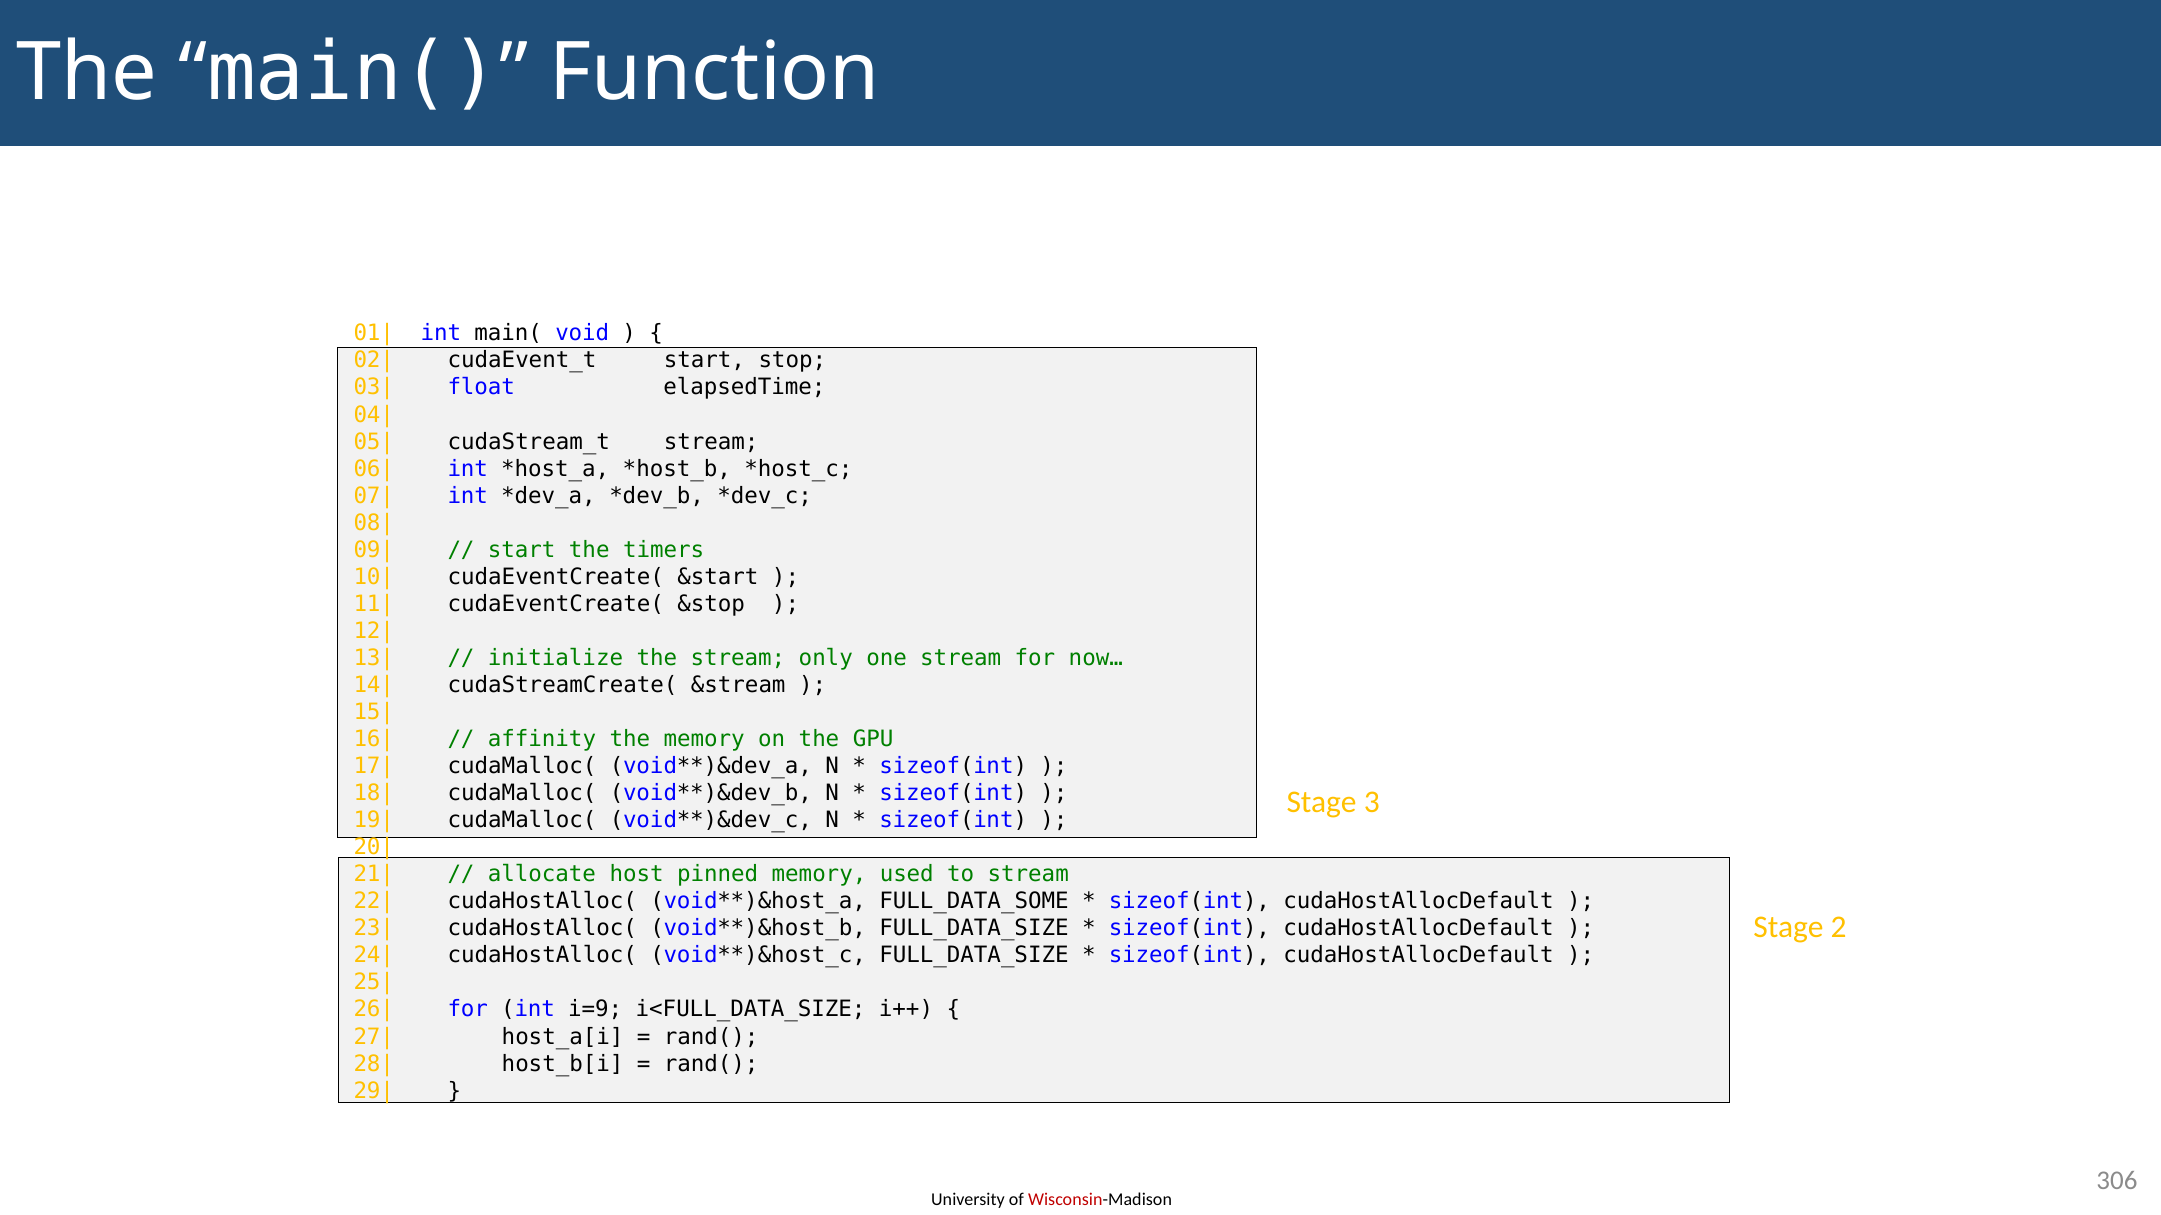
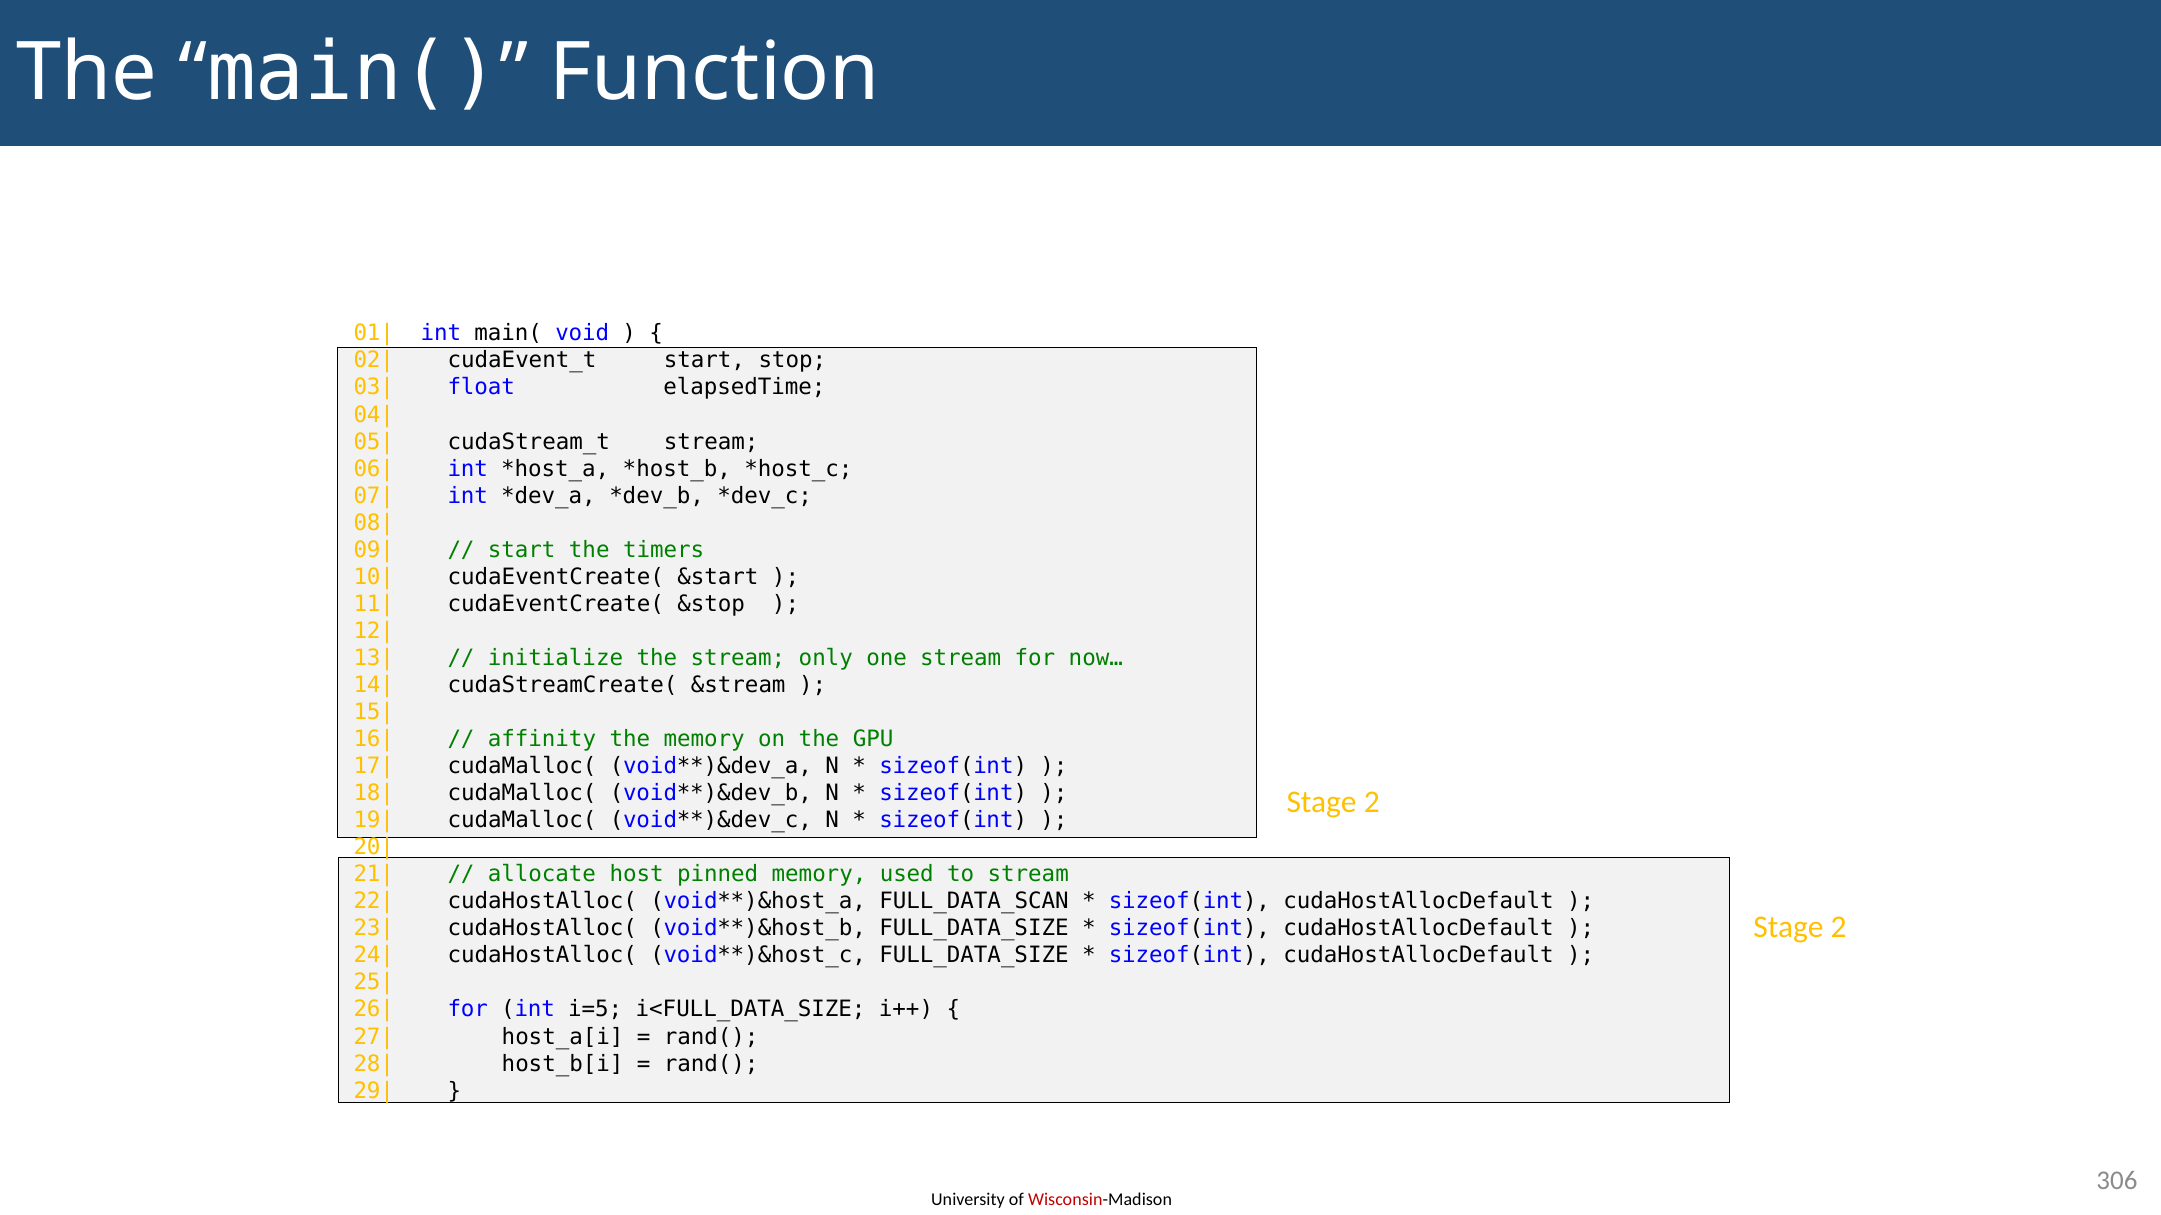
3: 3 -> 2 (1372, 803)
FULL_DATA_SOME: FULL_DATA_SOME -> FULL_DATA_SCAN (974, 902)
i=9: i=9 -> i=5 (595, 1010)
